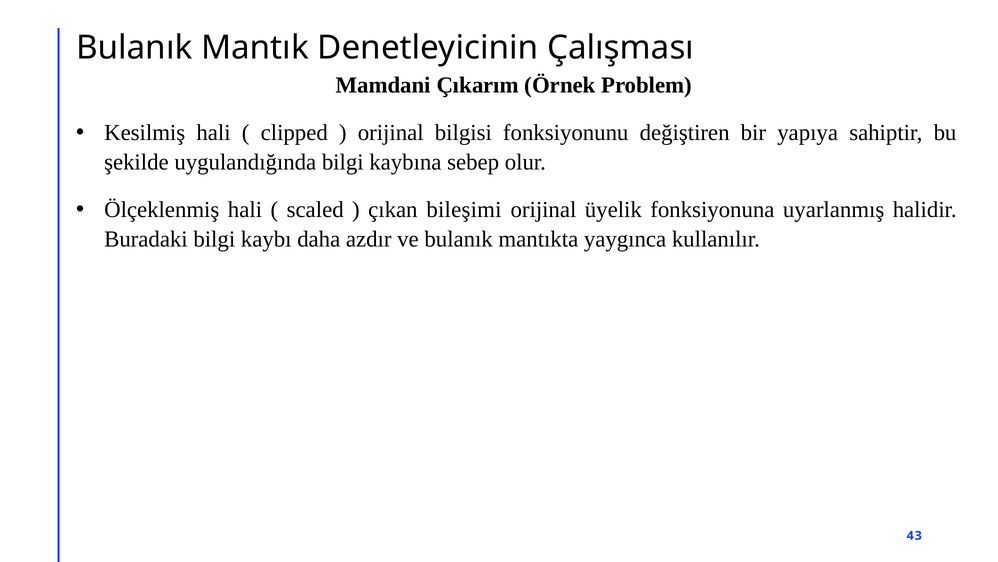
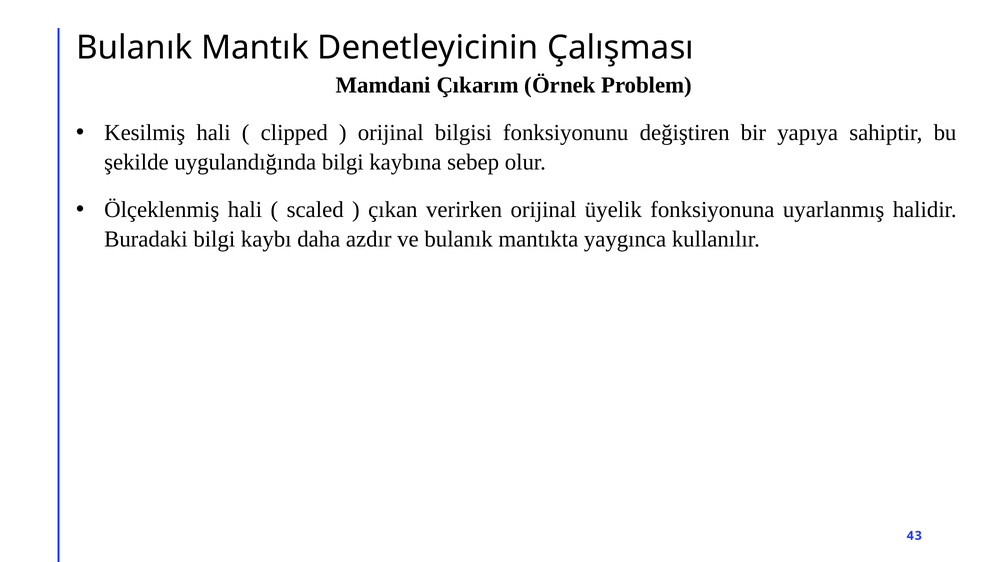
bileşimi: bileşimi -> verirken (464, 210)
